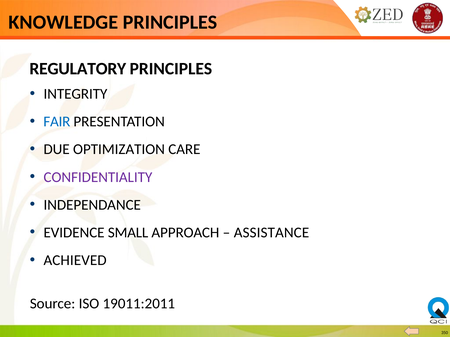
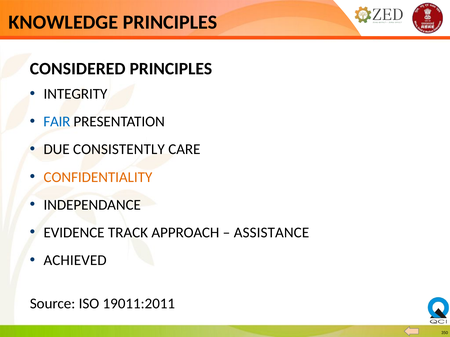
REGULATORY: REGULATORY -> CONSIDERED (78, 69)
OPTIMIZATION: OPTIMIZATION -> CONSISTENTLY (119, 150)
CONFIDENTIALITY colour: purple -> orange (98, 177)
SMALL: SMALL -> TRACK (128, 233)
